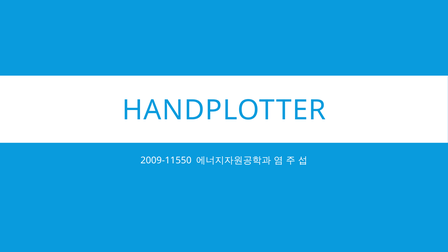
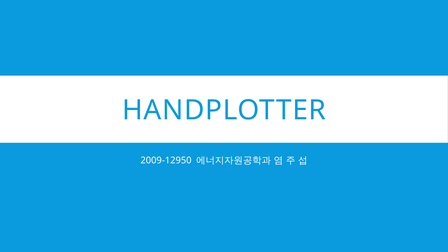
2009-11550: 2009-11550 -> 2009-12950 (166, 160)
